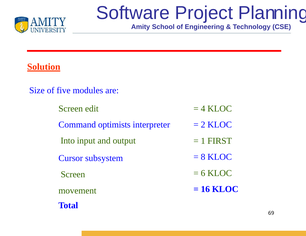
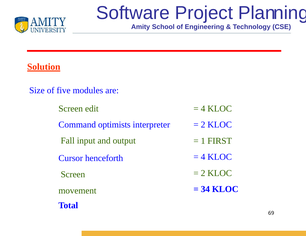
Into: Into -> Fall (68, 141)
8: 8 -> 4 (203, 157)
subsystem: subsystem -> henceforth (104, 159)
6: 6 -> 2 (203, 173)
16: 16 -> 34 (205, 190)
